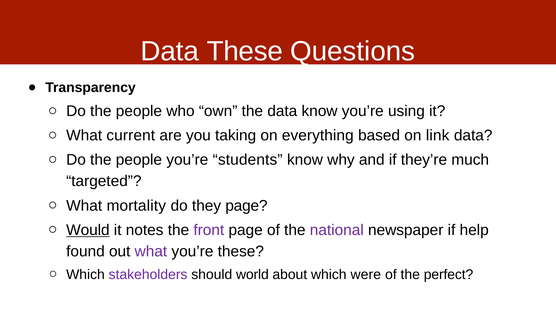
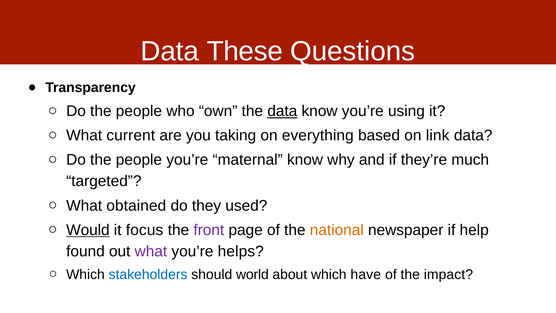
data underline: none -> present (282, 111)
students: students -> maternal (248, 160)
mortality: mortality -> obtained (136, 205)
they page: page -> used (246, 205)
notes: notes -> focus (145, 230)
national colour: purple -> orange (337, 230)
you’re these: these -> helps (241, 251)
stakeholders colour: purple -> blue (148, 274)
were: were -> have (366, 274)
perfect: perfect -> impact (448, 274)
